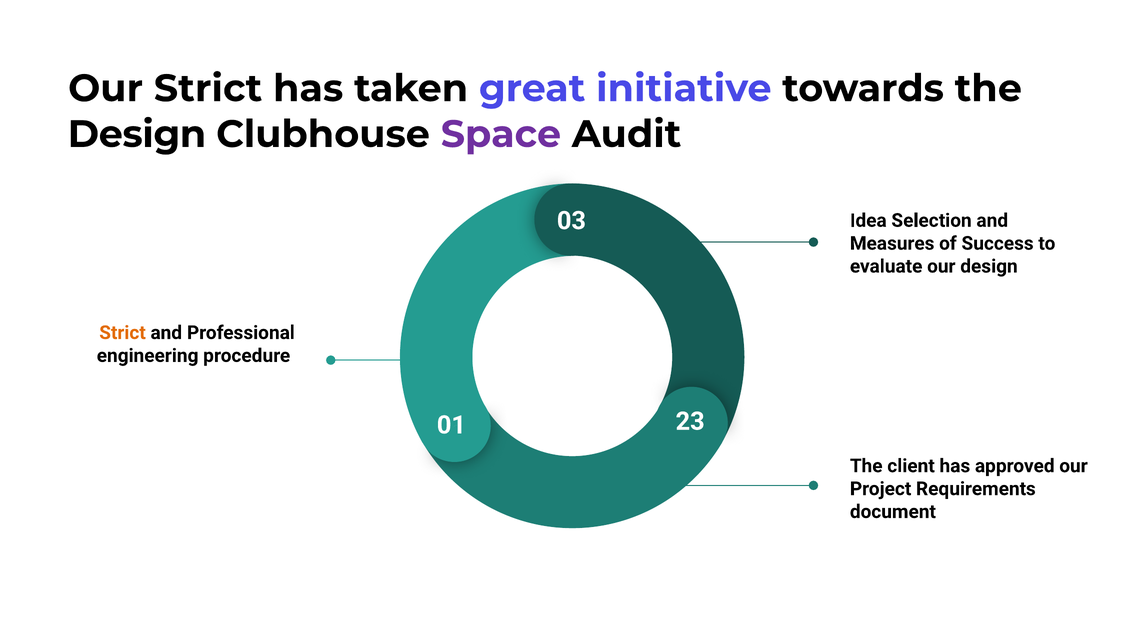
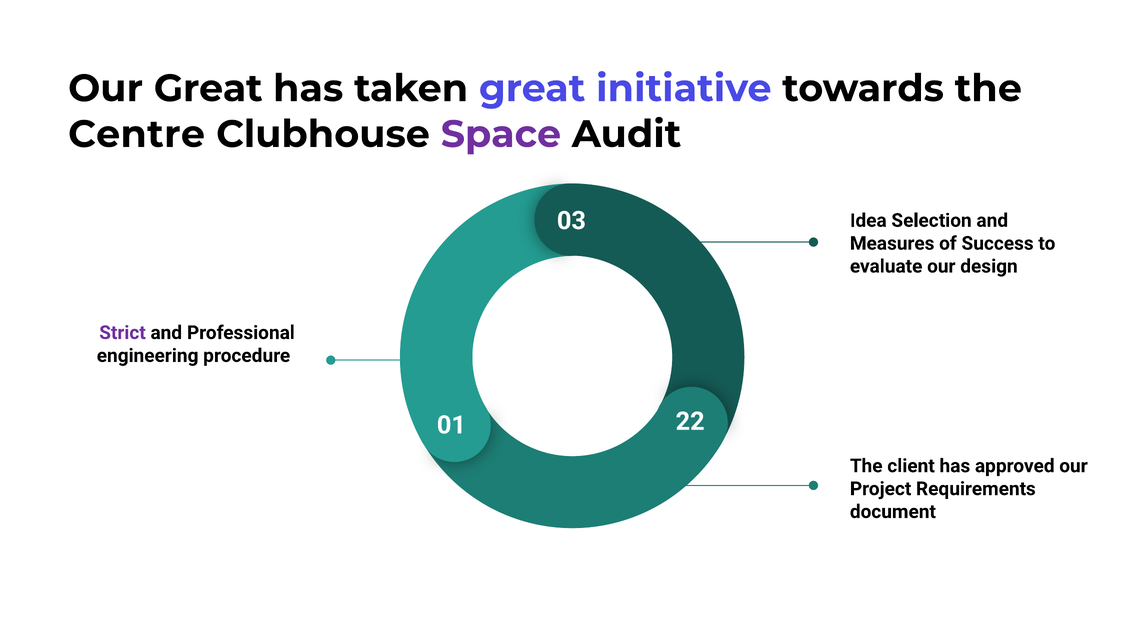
Our Strict: Strict -> Great (208, 89)
Design: Design -> Centre (137, 134)
Strict colour: orange -> purple (122, 333)
23: 23 -> 22 (690, 421)
